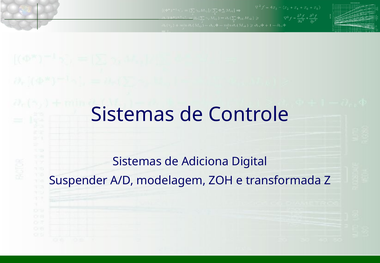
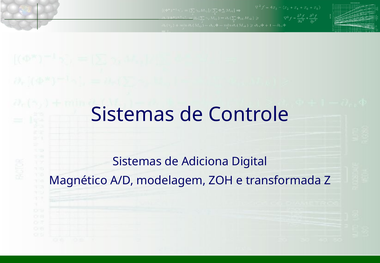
Suspender: Suspender -> Magnético (78, 181)
